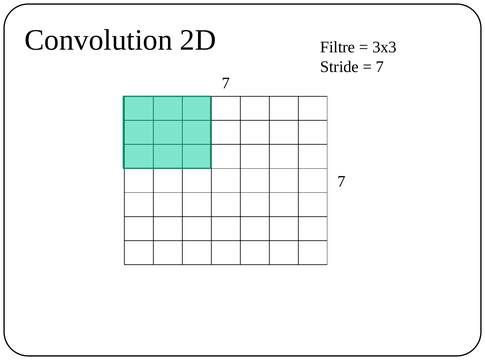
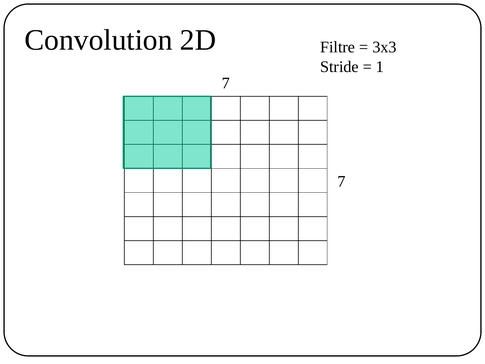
7: 7 -> 1 (380, 67)
